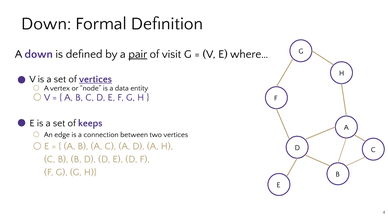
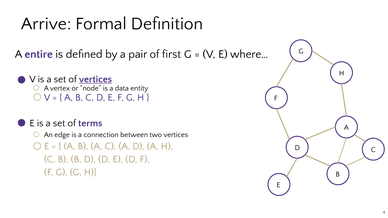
Down: Down -> Arrive (46, 24)
A down: down -> entire (39, 54)
pair underline: present -> none (138, 54)
visit: visit -> first (171, 54)
keeps: keeps -> terms (90, 123)
